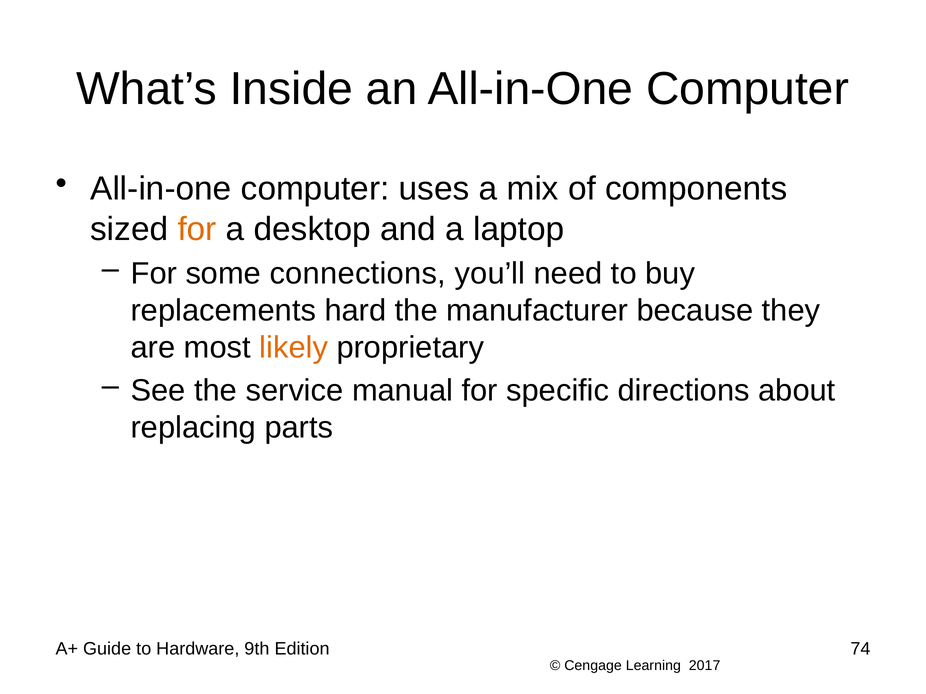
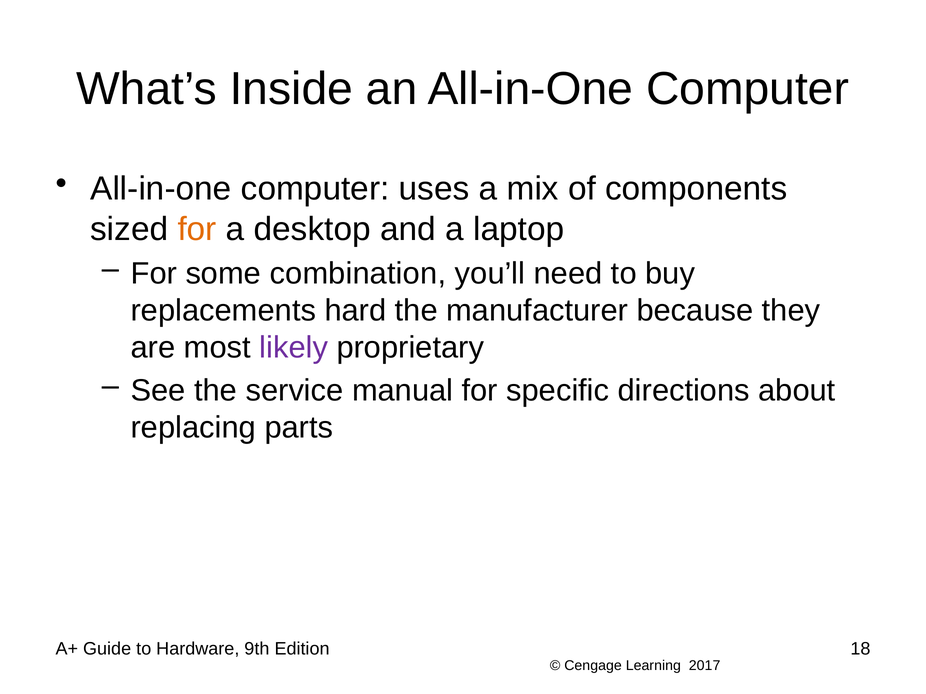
connections: connections -> combination (358, 274)
likely colour: orange -> purple (294, 348)
74: 74 -> 18 (860, 649)
